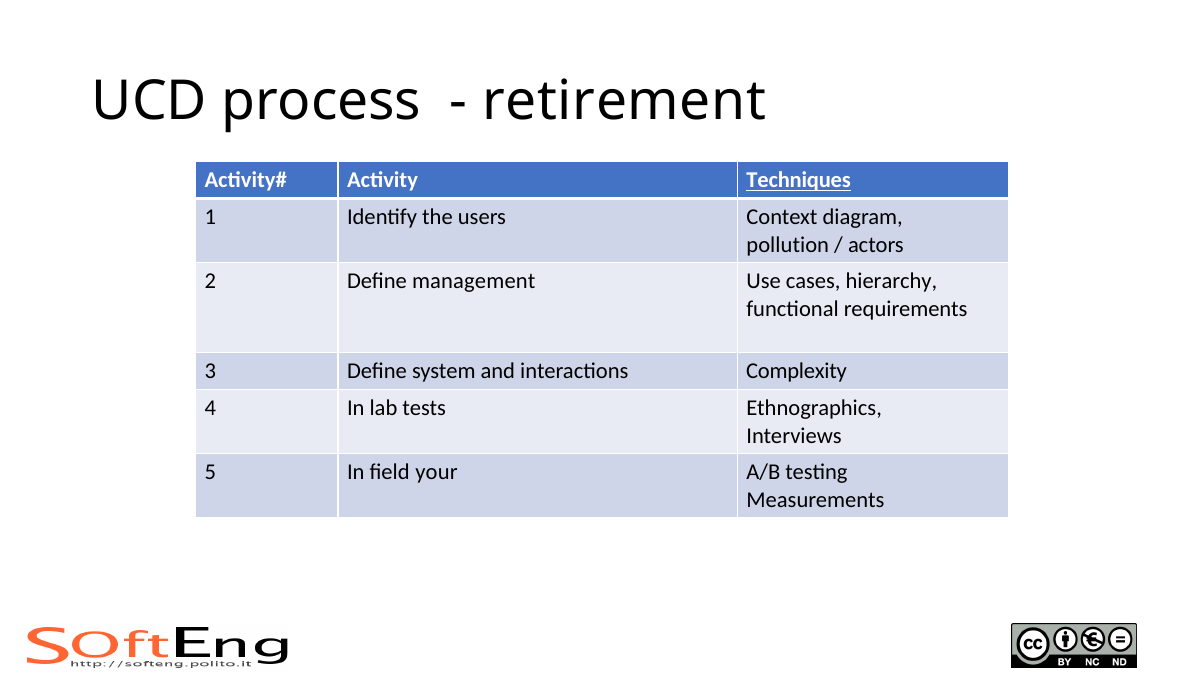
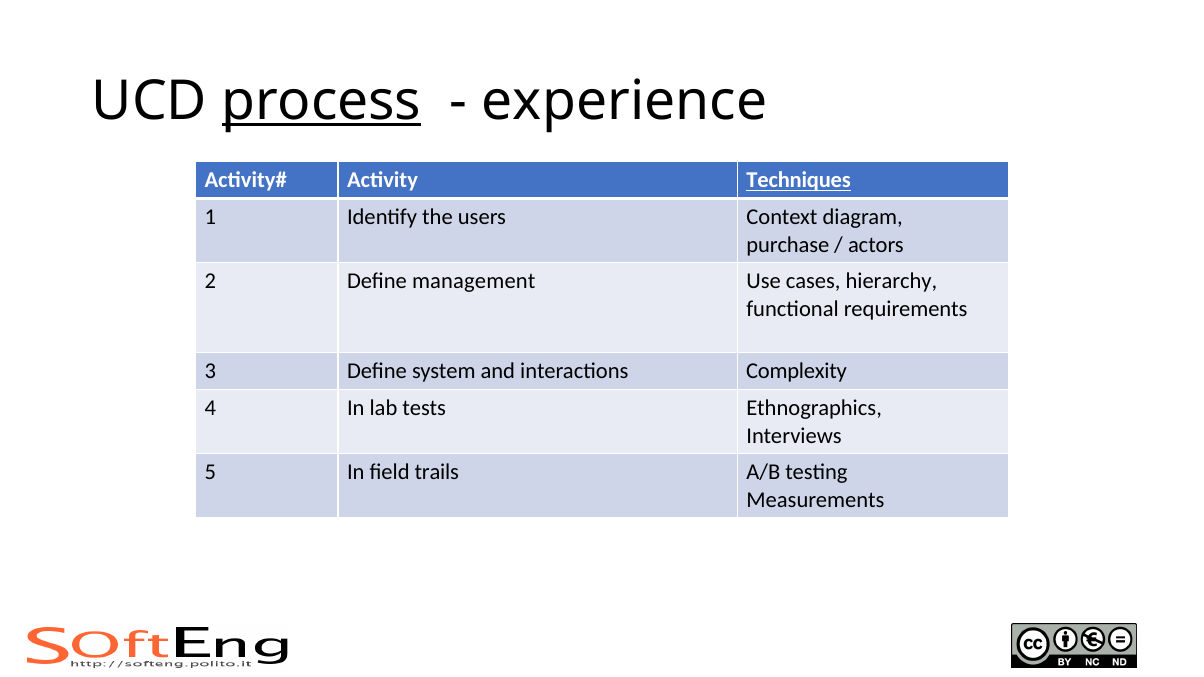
process underline: none -> present (321, 101)
retirement: retirement -> experience (625, 101)
pollution: pollution -> purchase (788, 245)
your: your -> trails (437, 472)
